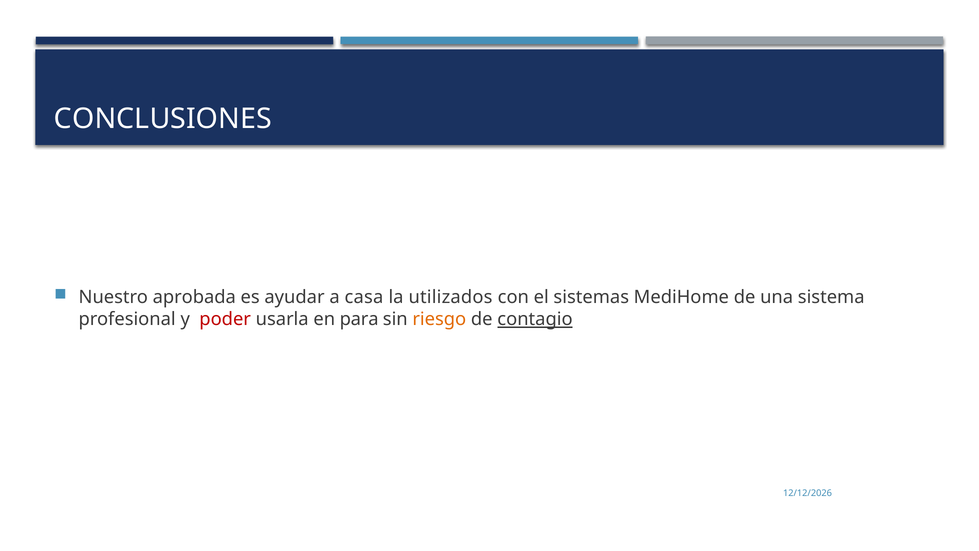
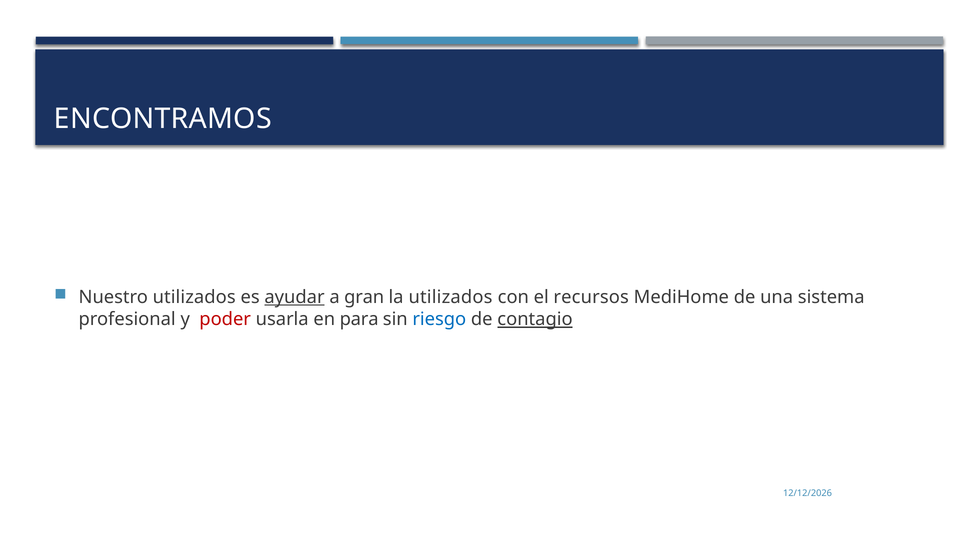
CONCLUSIONES: CONCLUSIONES -> ENCONTRAMOS (163, 119)
Nuestro aprobada: aprobada -> utilizados (194, 297)
ayudar underline: none -> present (295, 297)
casa: casa -> gran (364, 297)
sistemas: sistemas -> recursos (591, 297)
riesgo colour: orange -> blue (439, 319)
